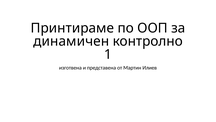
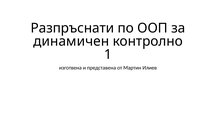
Принтираме: Принтираме -> Разпръснати (72, 28)
